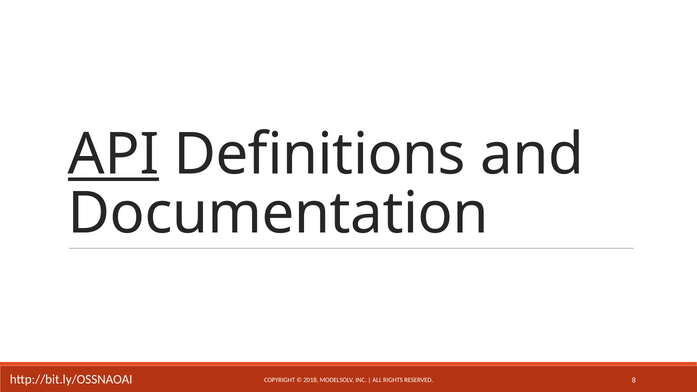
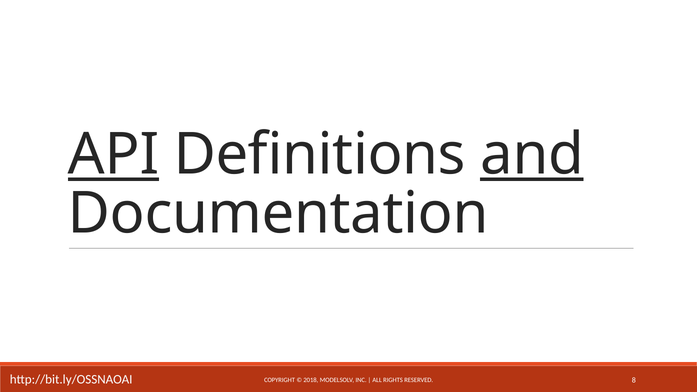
and underline: none -> present (532, 154)
